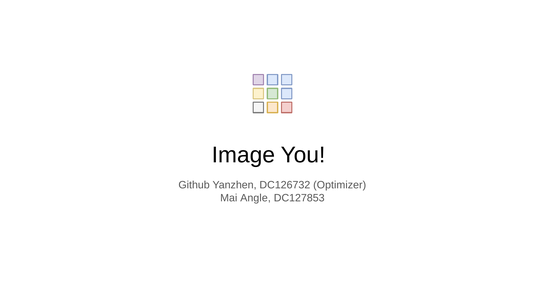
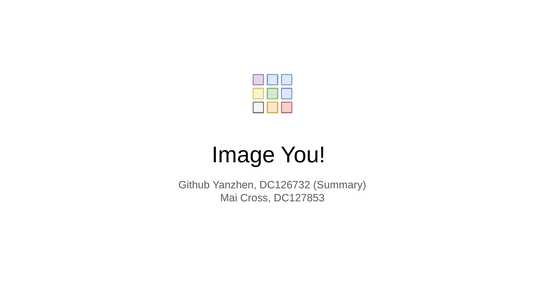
Optimizer: Optimizer -> Summary (340, 185)
Angle: Angle -> Cross (256, 198)
